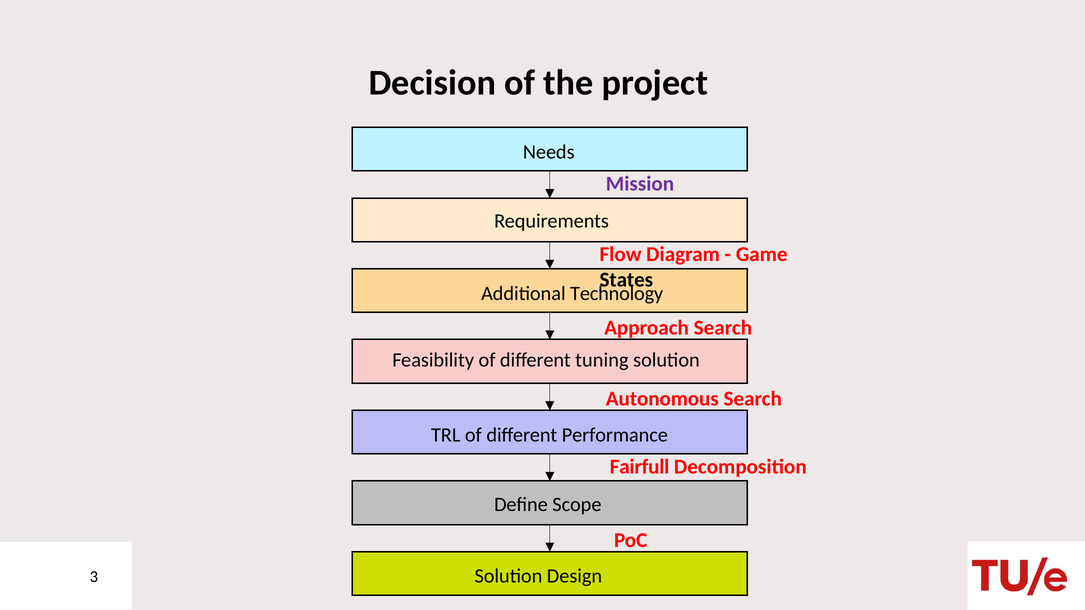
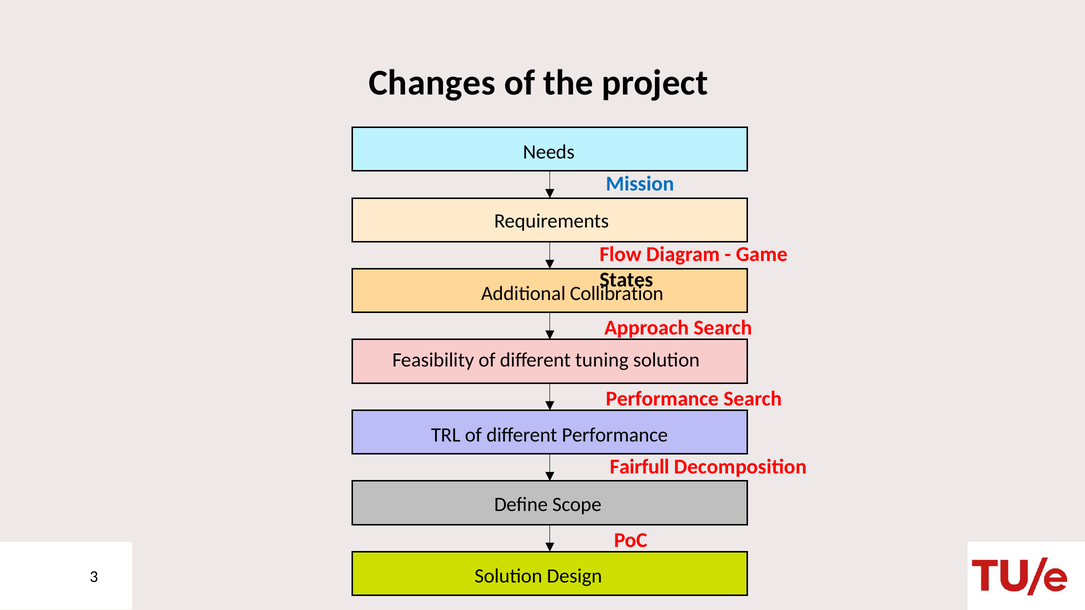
Decision: Decision -> Changes (432, 83)
Mission colour: purple -> blue (640, 184)
Technology: Technology -> Collibration (617, 294)
Autonomous: Autonomous -> Performance (662, 399)
